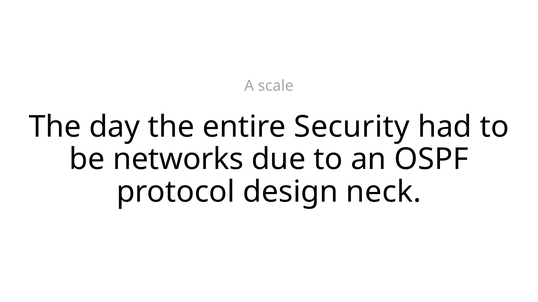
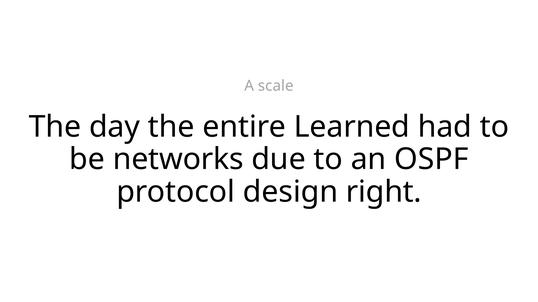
Security: Security -> Learned (352, 127)
neck: neck -> right (384, 192)
